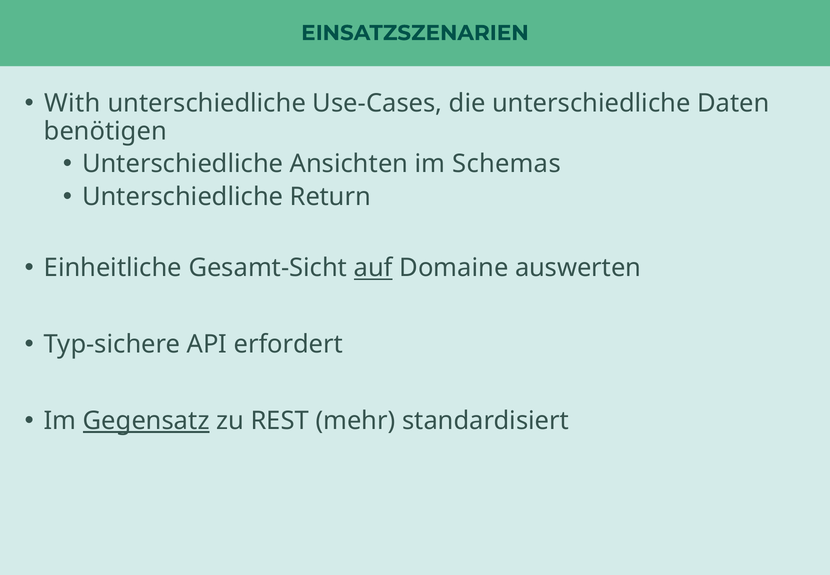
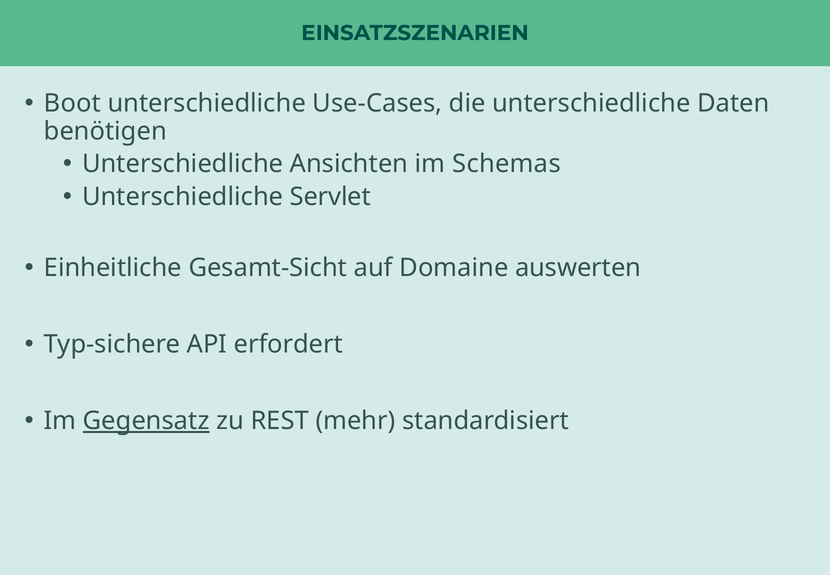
With: With -> Boot (72, 103)
Return: Return -> Servlet (330, 197)
auf underline: present -> none (373, 268)
